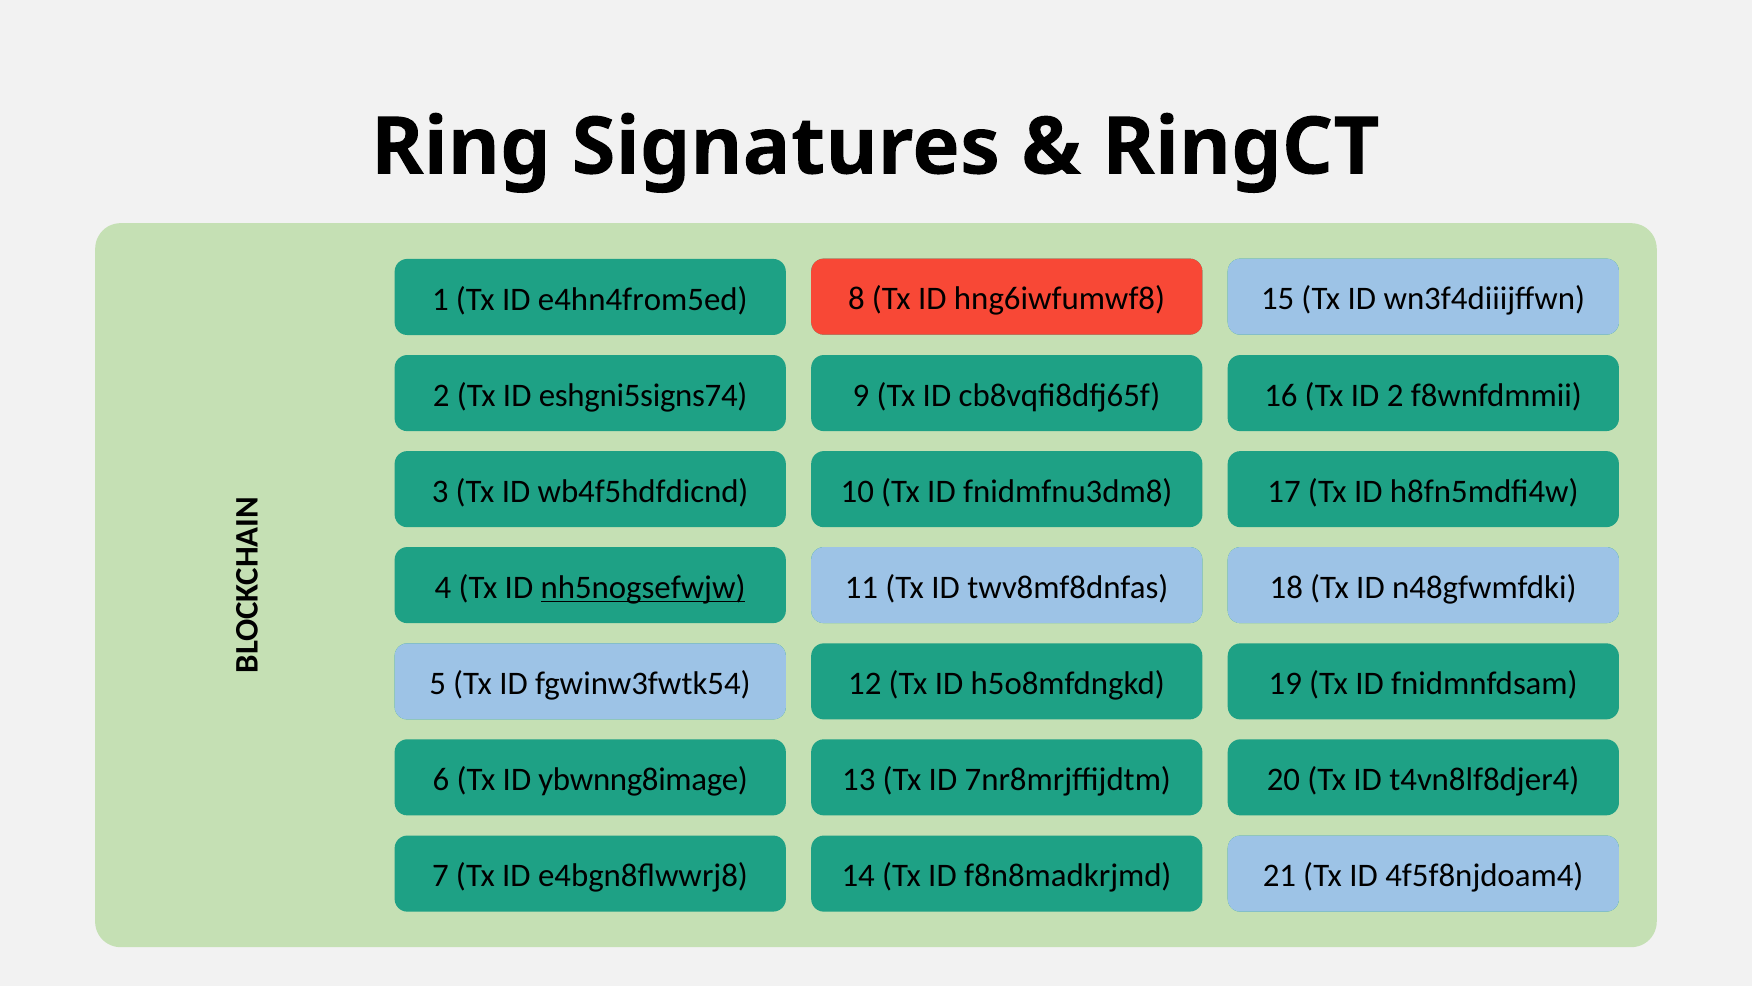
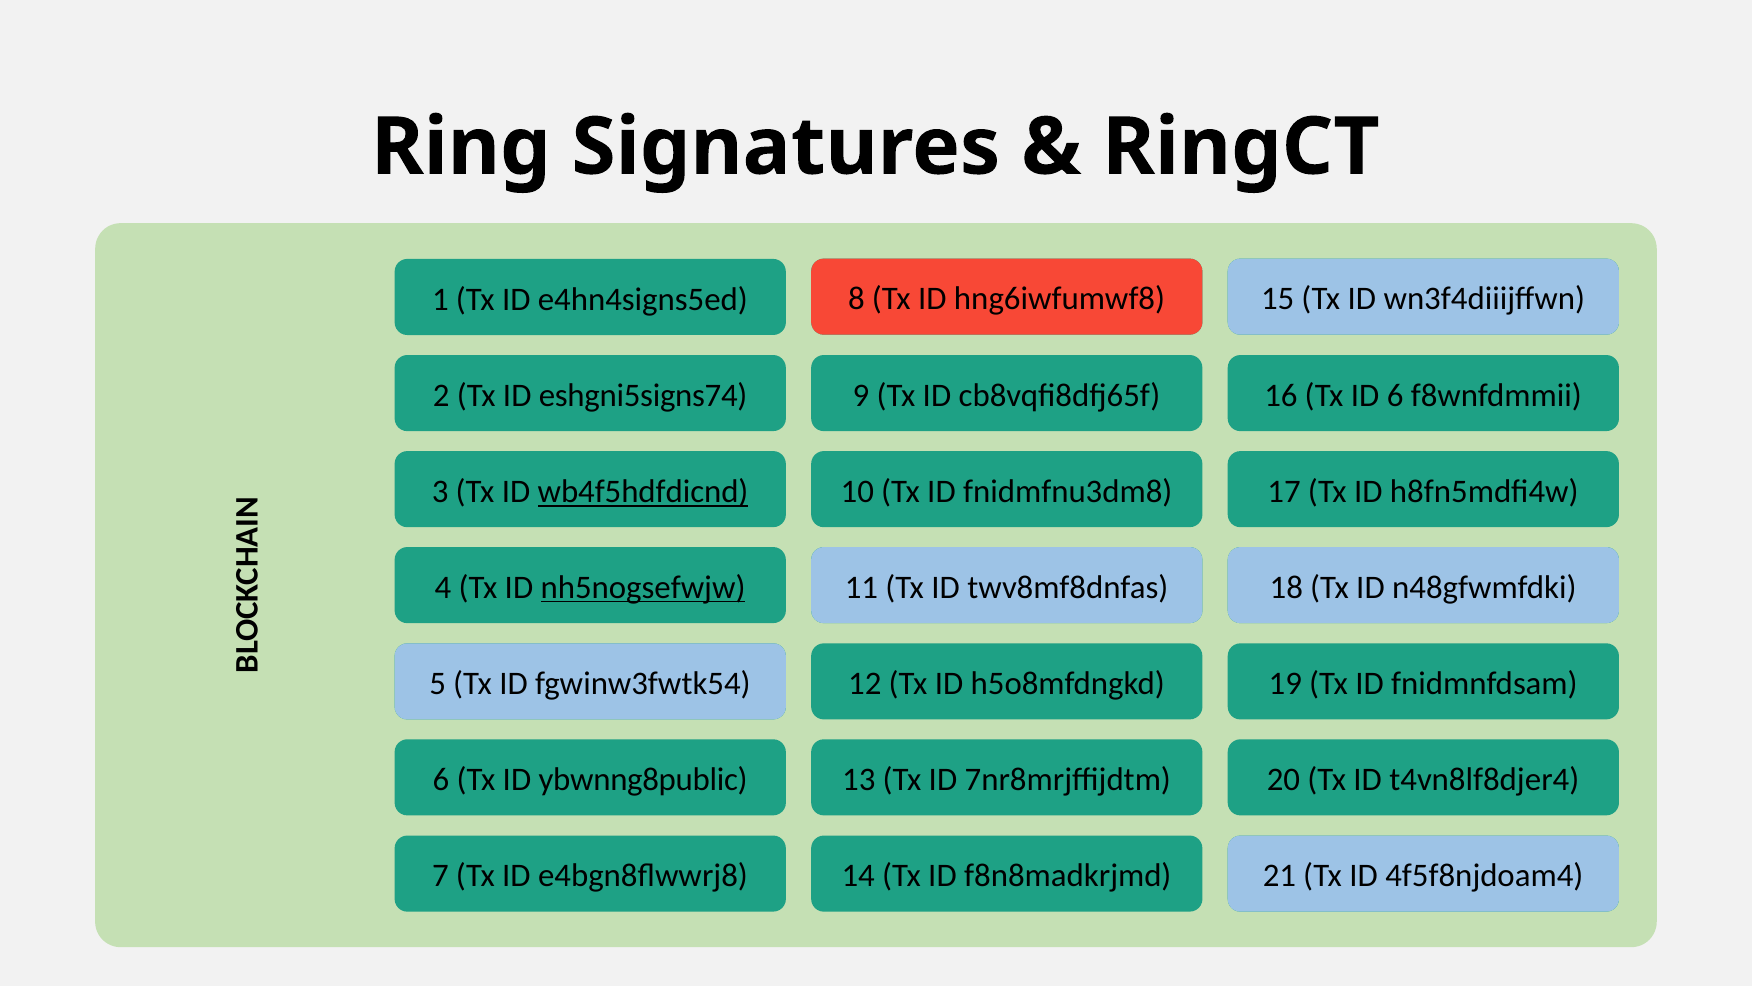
e4hn4from5ed: e4hn4from5ed -> e4hn4signs5ed (643, 299)
ID 2: 2 -> 6 (1395, 395)
wb4f5hdfdicnd underline: none -> present (643, 491)
ybwnng8image: ybwnng8image -> ybwnng8public (643, 779)
